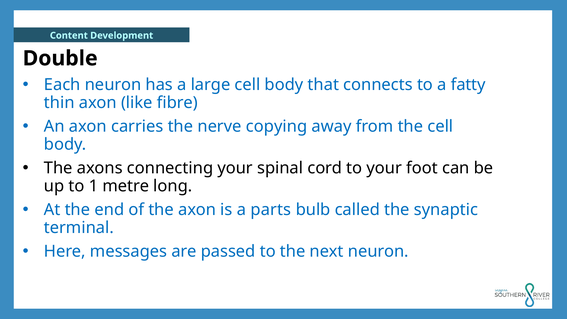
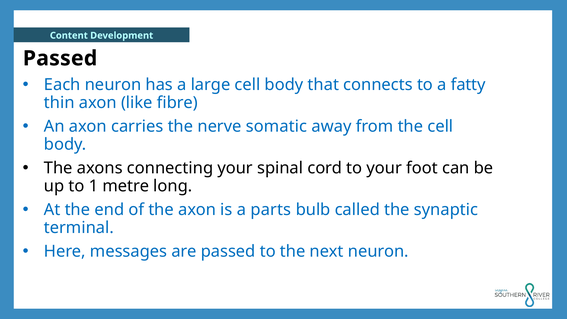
Double: Double -> Passed (60, 58)
copying: copying -> somatic (277, 126)
